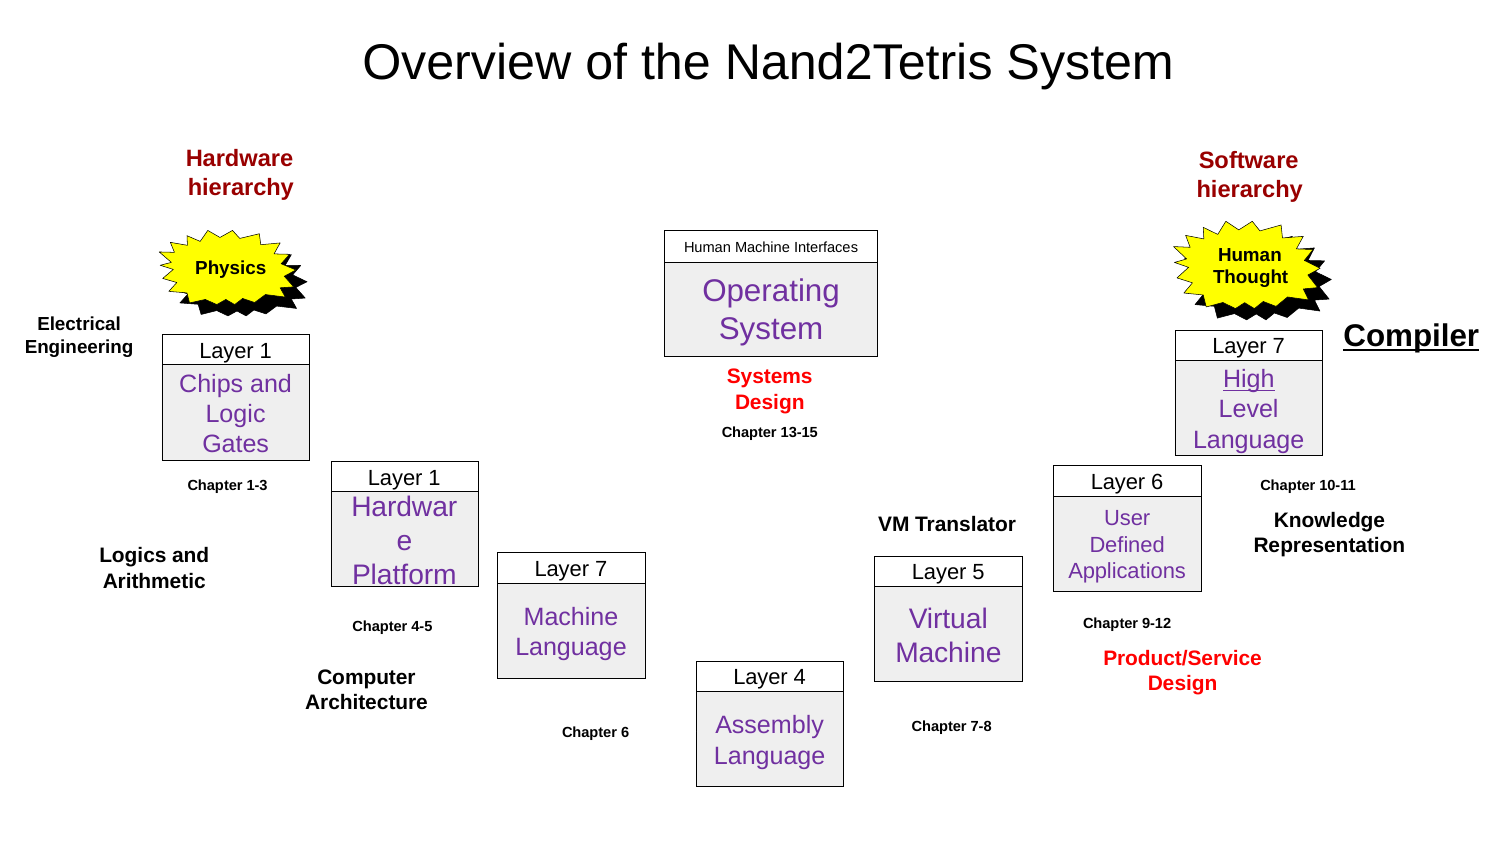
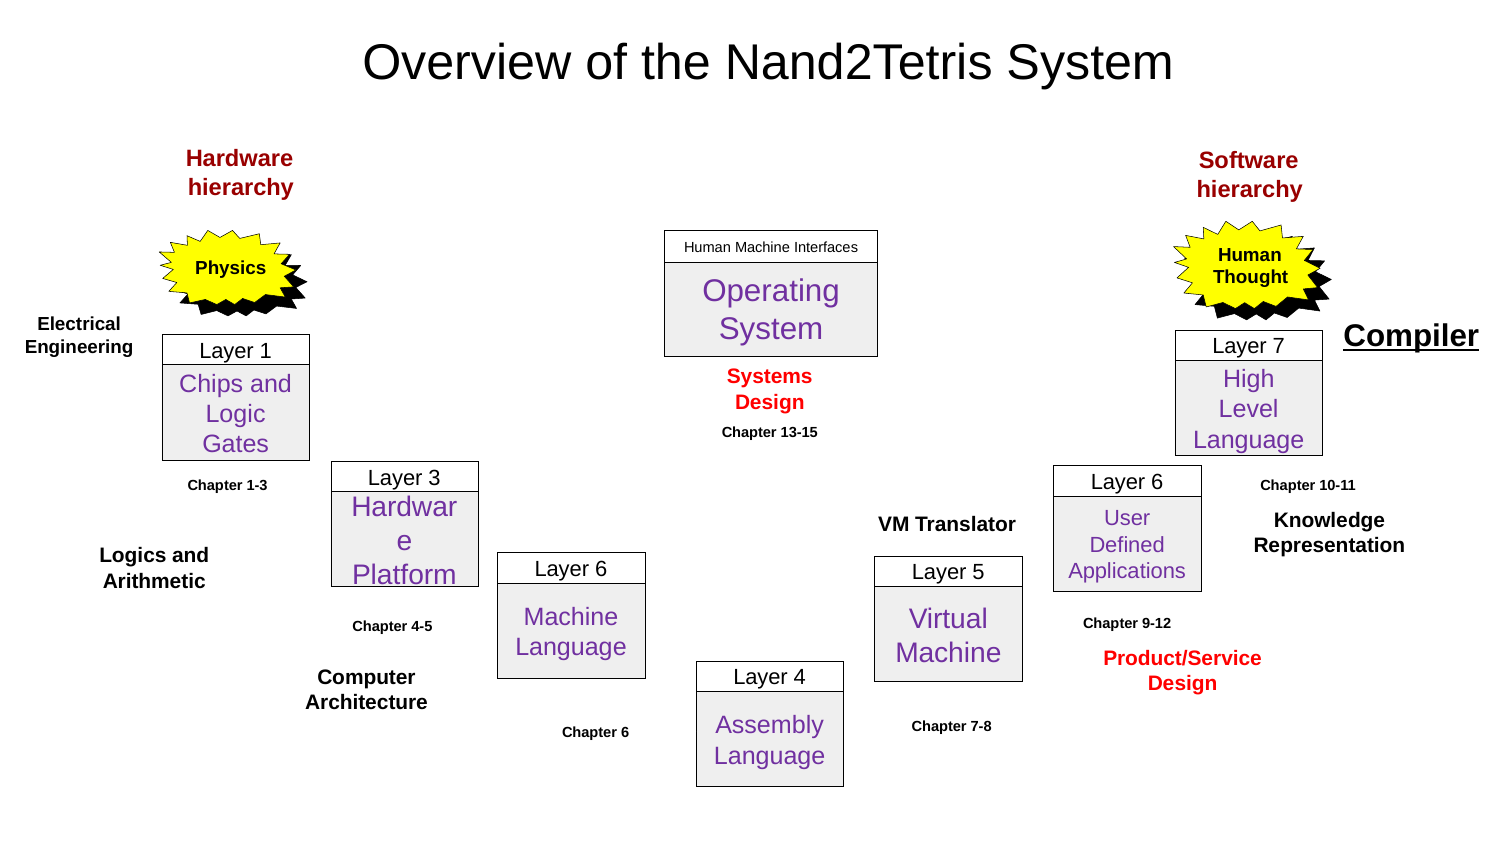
High underline: present -> none (1249, 380)
1: 1 -> 3 (434, 478)
7: 7 -> 6 (601, 569)
